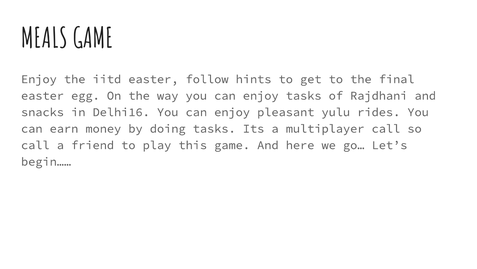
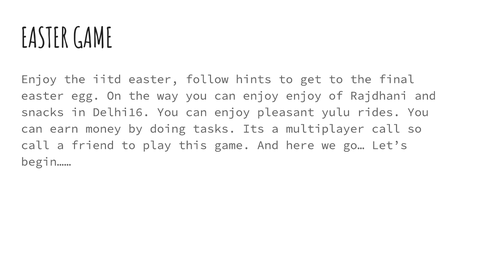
MEALS: MEALS -> EASTER (45, 39)
enjoy tasks: tasks -> enjoy (304, 95)
